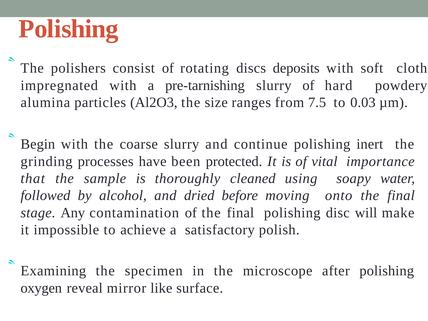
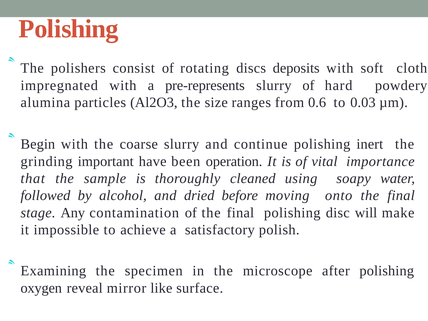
pre-tarnishing: pre-tarnishing -> pre-represents (205, 85)
7.5: 7.5 -> 0.6 (317, 103)
processes: processes -> important (106, 161)
protected: protected -> operation (234, 161)
